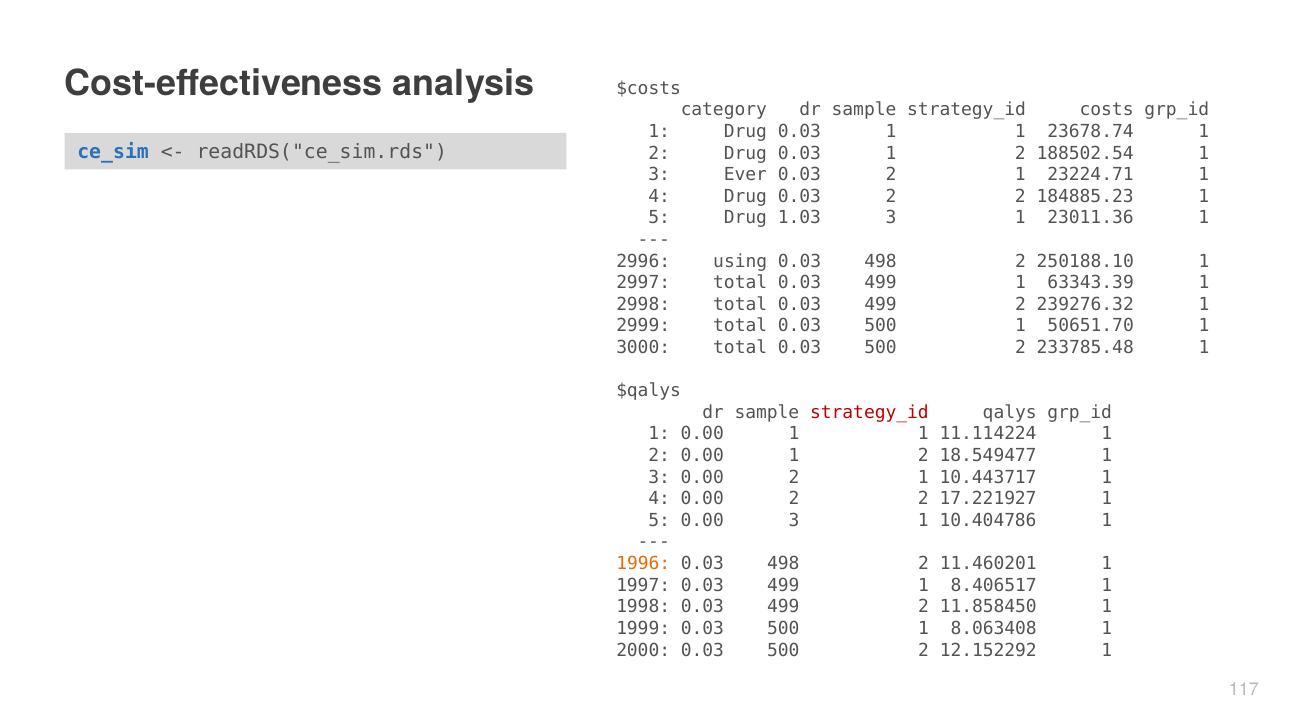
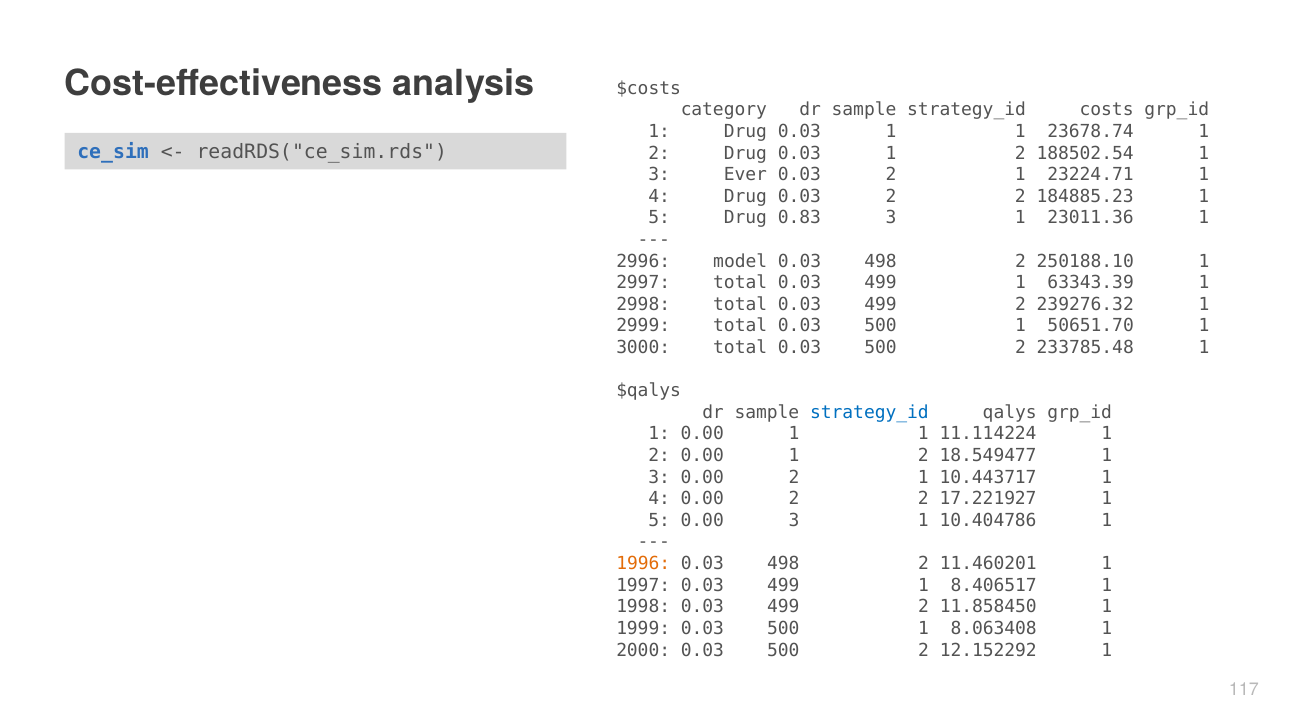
1.03: 1.03 -> 0.83 (799, 218)
using: using -> model (740, 261)
strategy_id colour: red -> blue (869, 412)
